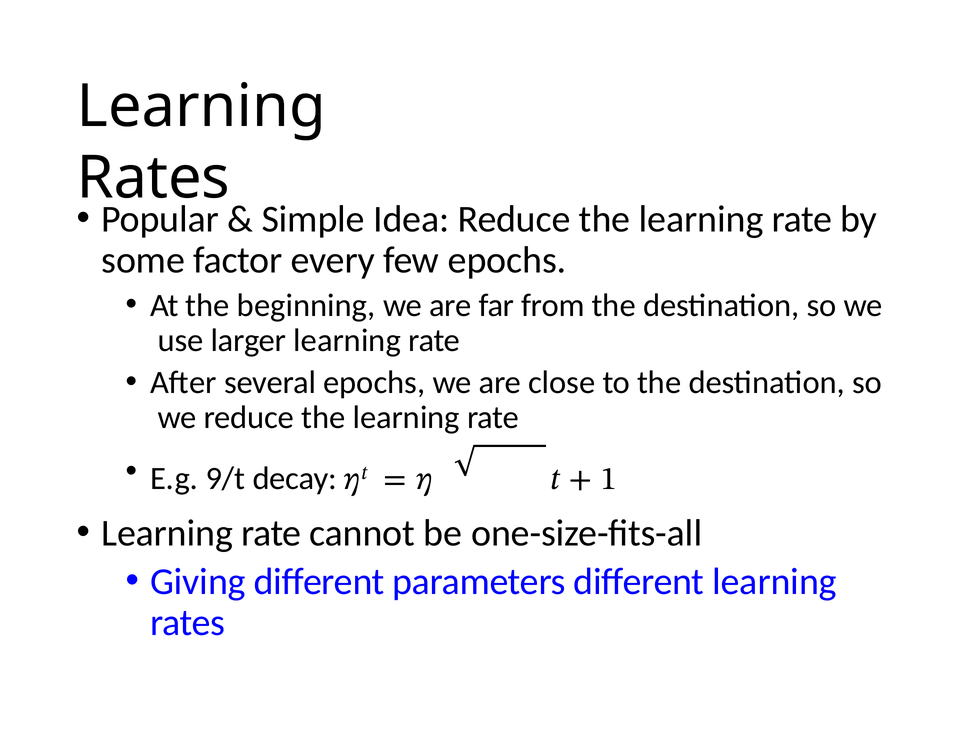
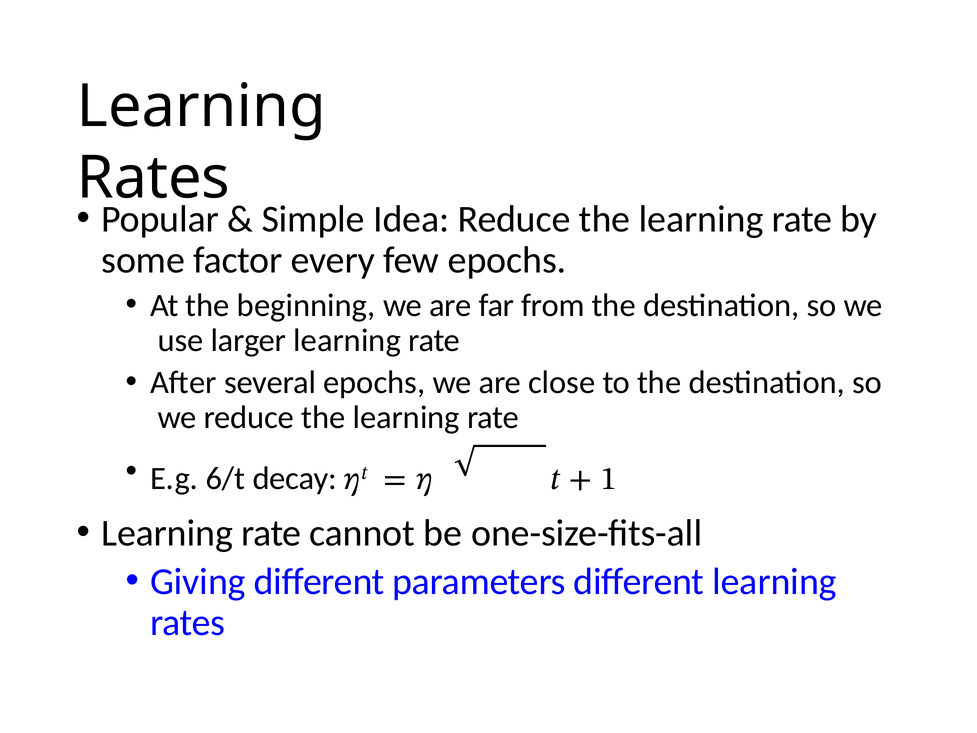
9/t: 9/t -> 6/t (225, 478)
